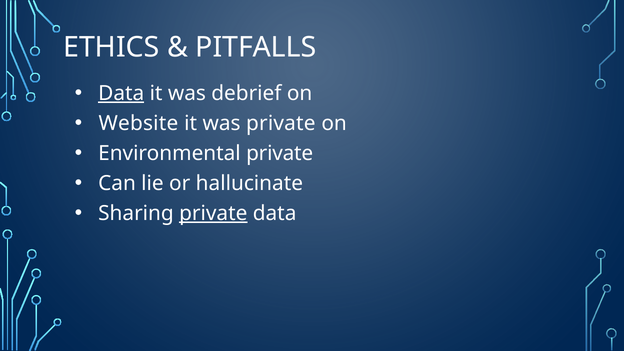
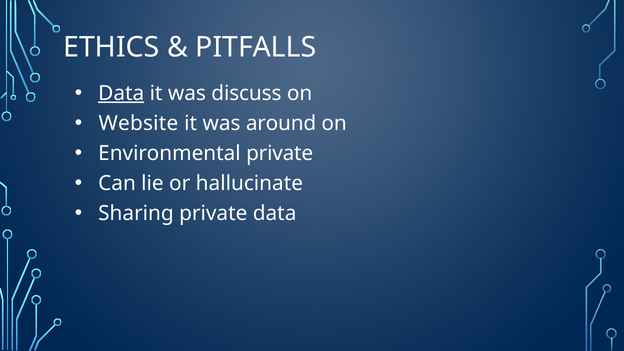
debrief: debrief -> discuss (246, 93)
was private: private -> around (281, 123)
private underline: present -> none (213, 213)
